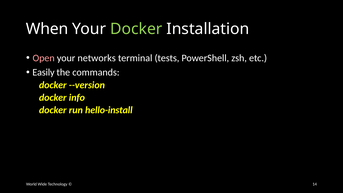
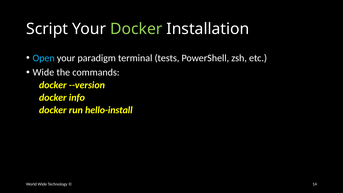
When: When -> Script (47, 29)
Open colour: pink -> light blue (44, 58)
networks: networks -> paradigm (97, 58)
Easily: Easily -> Wide (43, 72)
